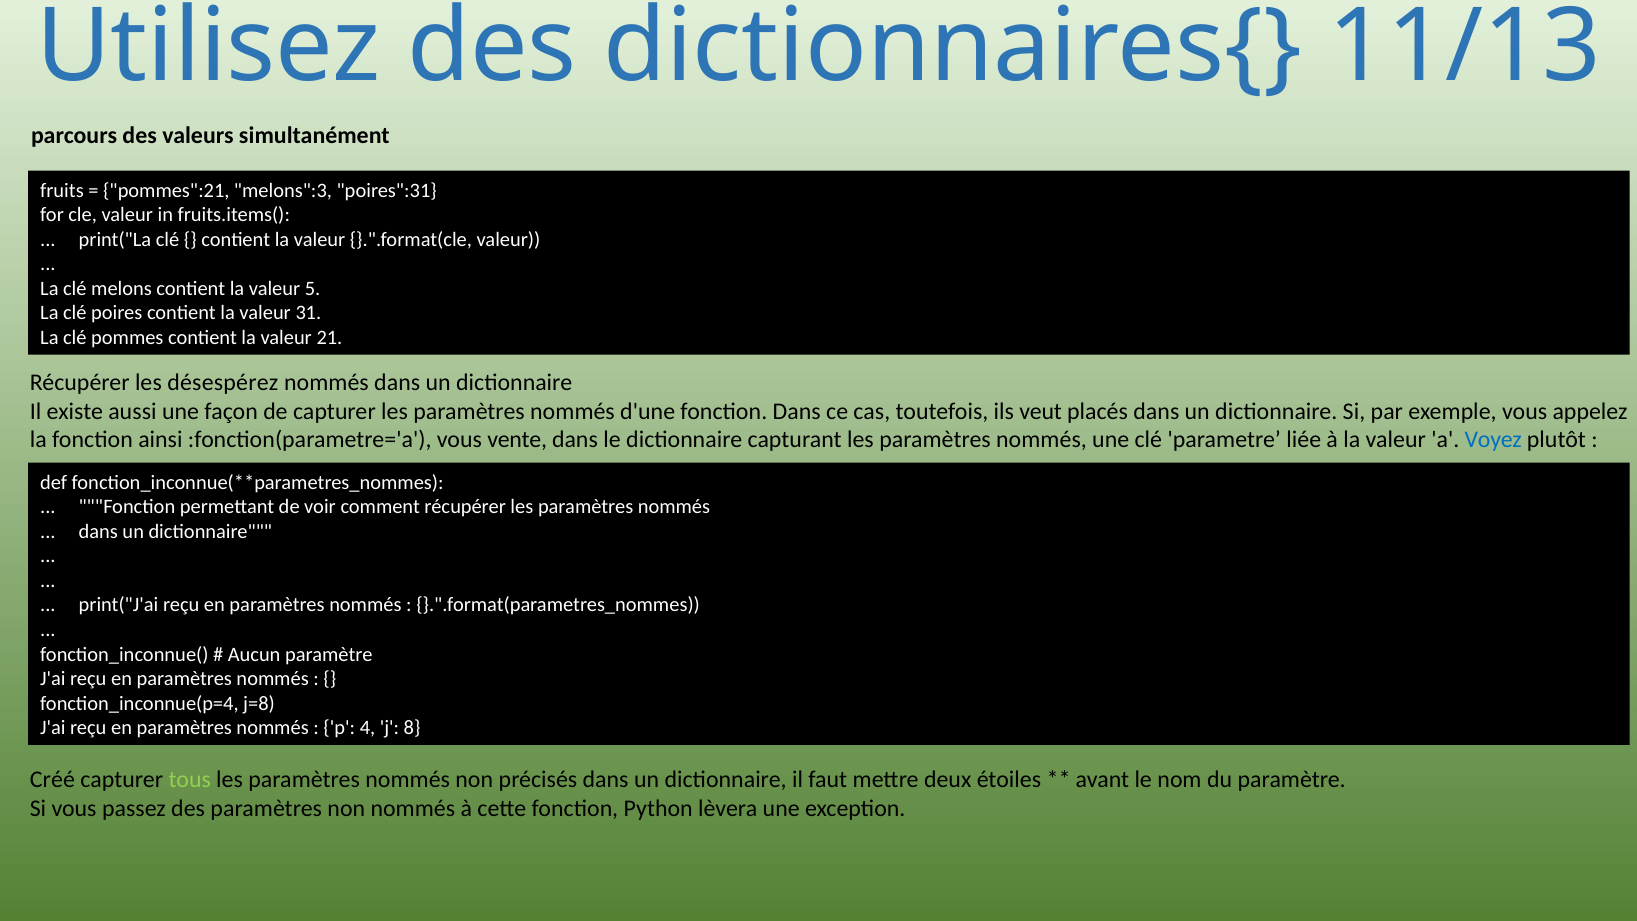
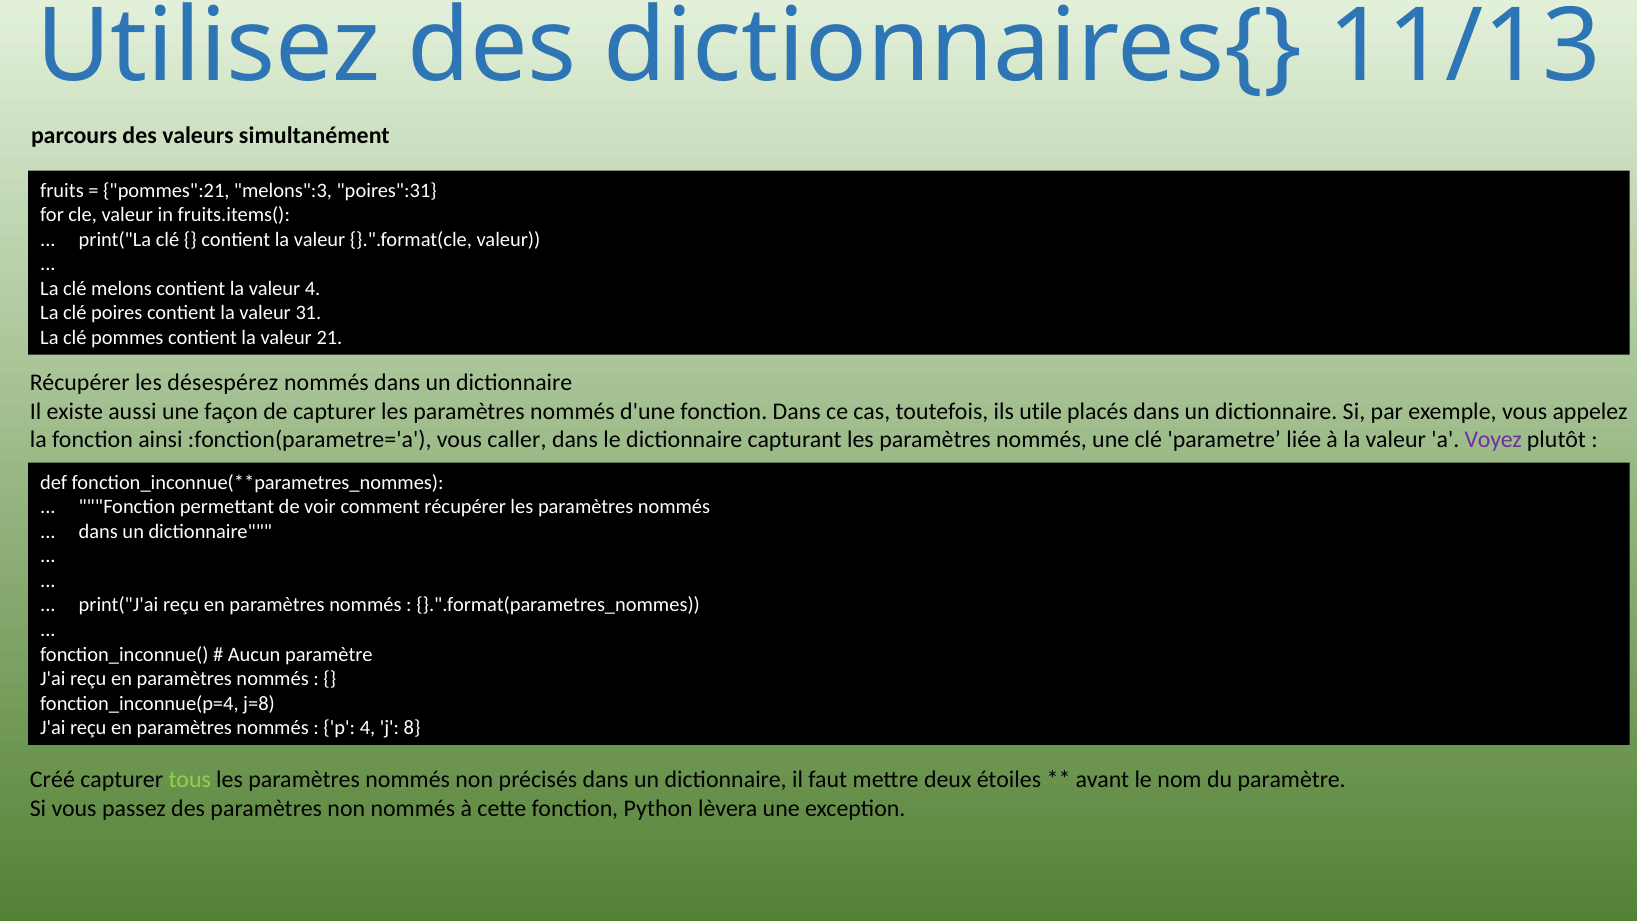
valeur 5: 5 -> 4 (313, 289)
veut: veut -> utile (1041, 411)
vente: vente -> caller (517, 440)
Voyez colour: blue -> purple (1493, 440)
